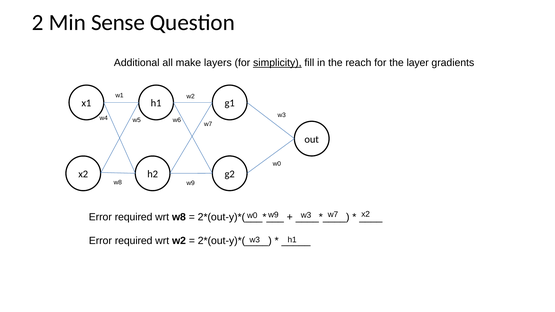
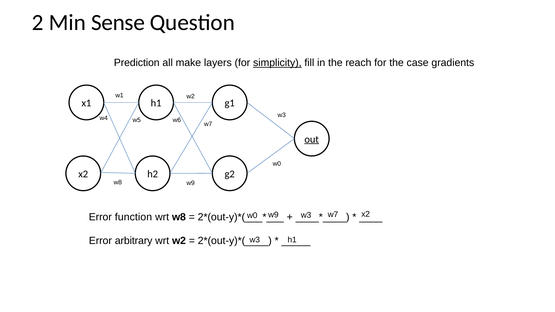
Additional: Additional -> Prediction (137, 63)
layer: layer -> case (418, 63)
out underline: none -> present (312, 139)
required: required -> function (133, 217)
required: required -> arbitrary (134, 241)
